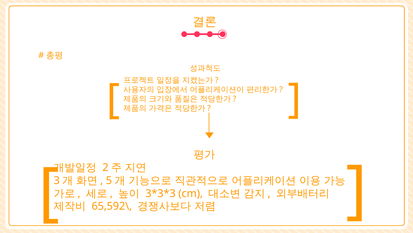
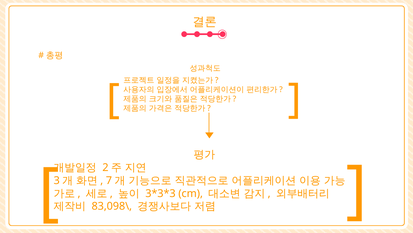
5: 5 -> 7 (109, 180)
65,592\: 65,592\ -> 83,098\ (112, 206)
